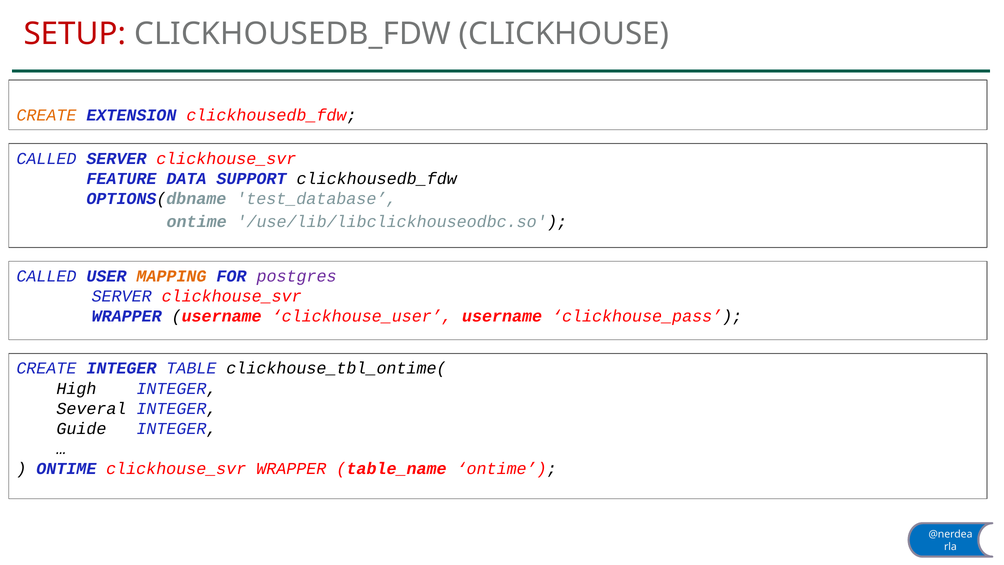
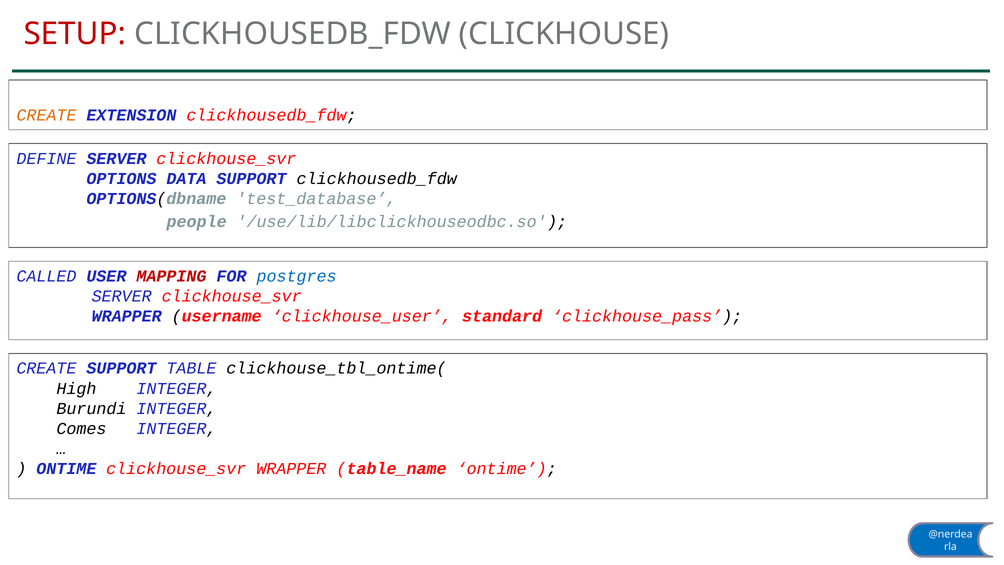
CALLED: CALLED -> DEFINE (46, 158)
FEATURE: FEATURE -> OPTIONS (121, 179)
ontime: ontime -> people (197, 222)
MAPPING colour: orange -> red (171, 276)
postgres colour: purple -> blue (297, 276)
clickhouse_user username: username -> standard (502, 316)
CREATE INTEGER: INTEGER -> SUPPORT (121, 368)
Several: Several -> Burundi (91, 408)
Guide: Guide -> Comes (81, 428)
